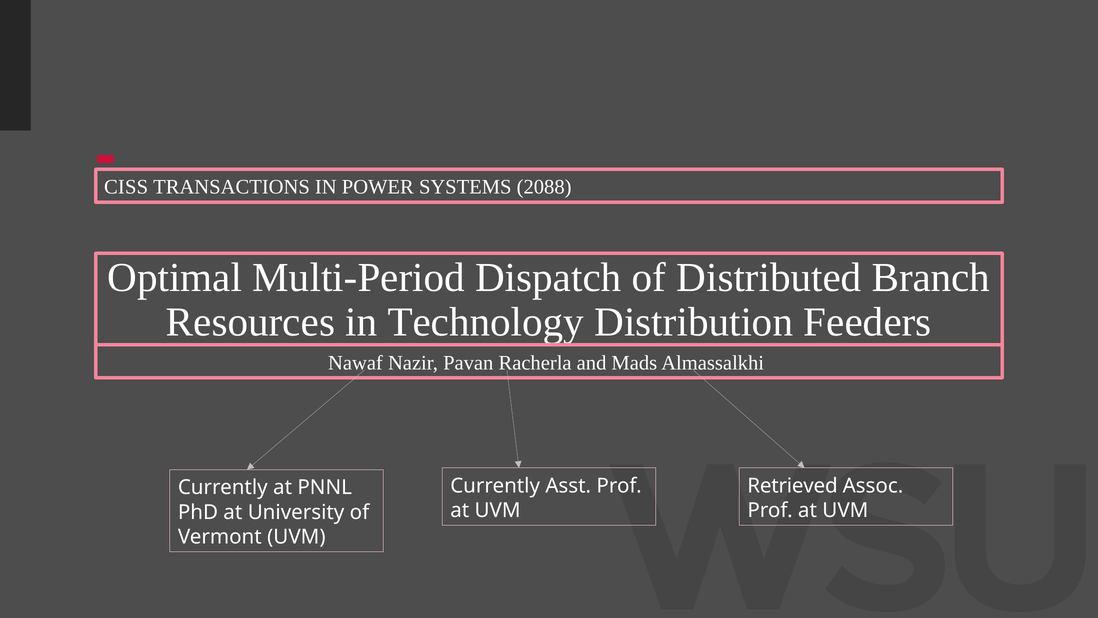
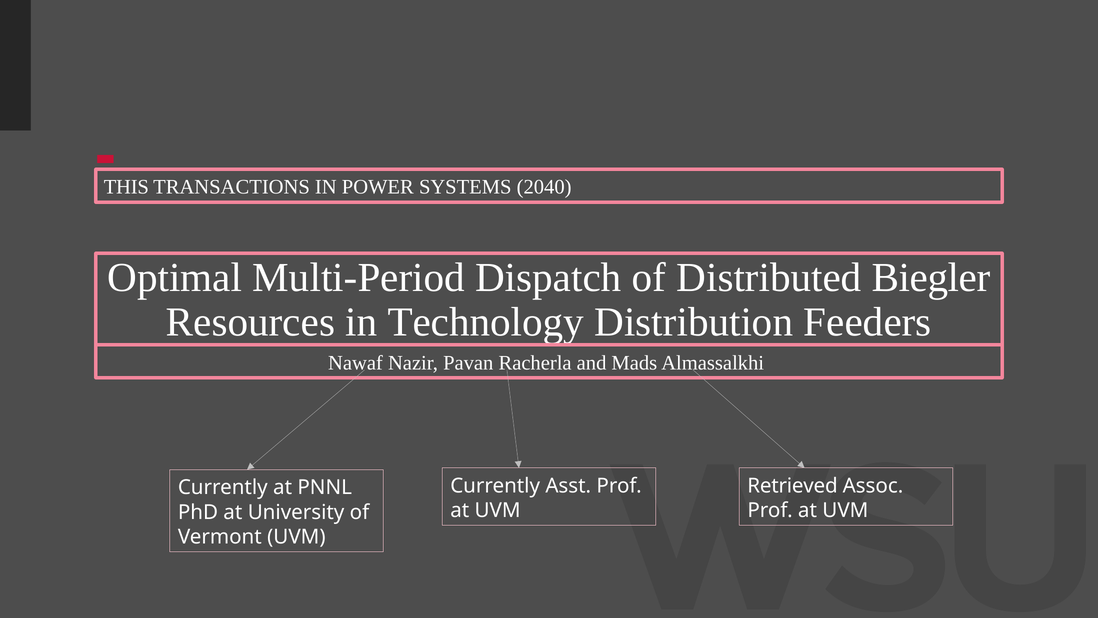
CISS: CISS -> THIS (126, 187)
2088: 2088 -> 2040 (544, 187)
Branch: Branch -> Biegler (931, 278)
